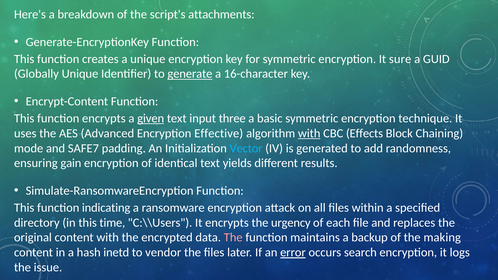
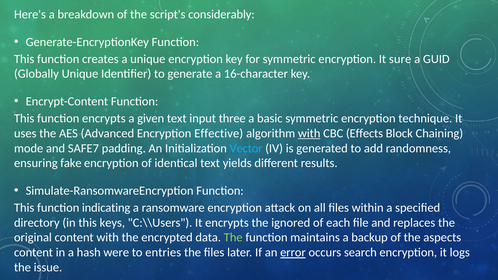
attachments: attachments -> considerably (221, 14)
generate underline: present -> none (190, 74)
given underline: present -> none (151, 118)
gain: gain -> fake (71, 163)
time: time -> keys (112, 223)
urgency: urgency -> ignored (291, 223)
The colour: pink -> light green (233, 238)
making: making -> aspects (442, 238)
inetd: inetd -> were (116, 253)
vendor: vendor -> entries (163, 253)
